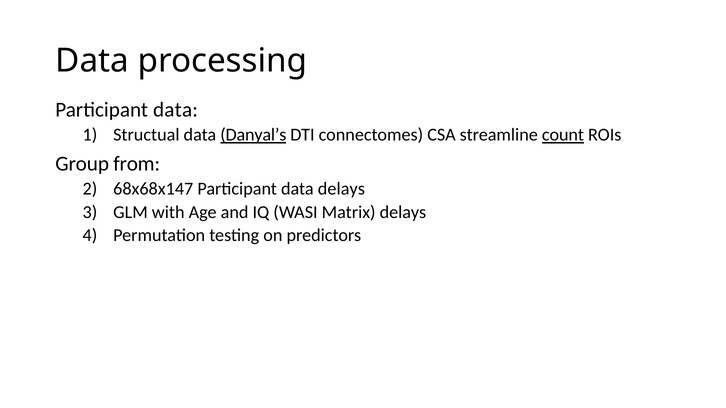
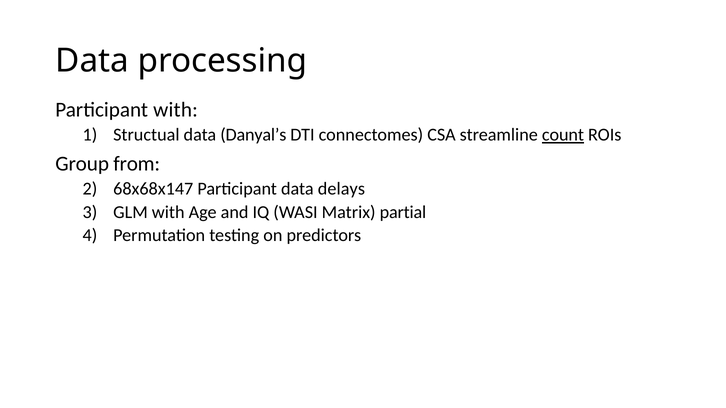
data: data -> with (176, 110)
Danyal’s underline: present -> none (253, 135)
Matrix delays: delays -> partial (403, 212)
